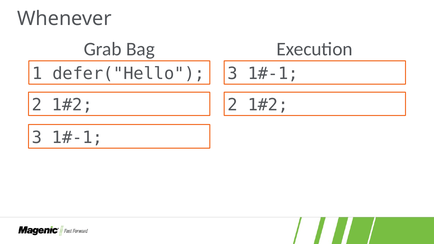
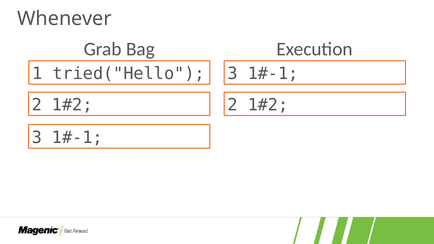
defer("Hello: defer("Hello -> tried("Hello (129, 74)
